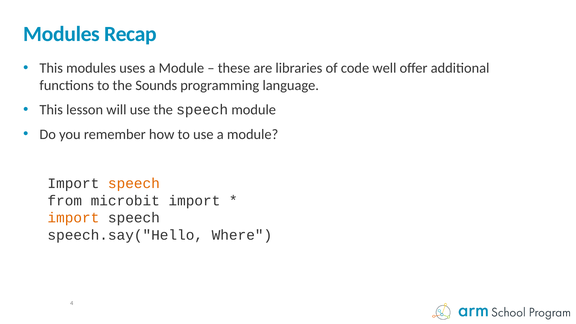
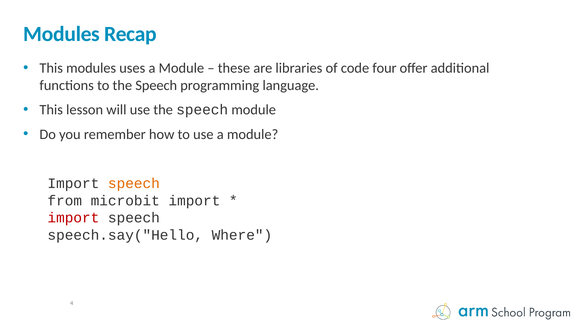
well: well -> four (384, 68)
to the Sounds: Sounds -> Speech (156, 85)
import colour: orange -> red (73, 218)
